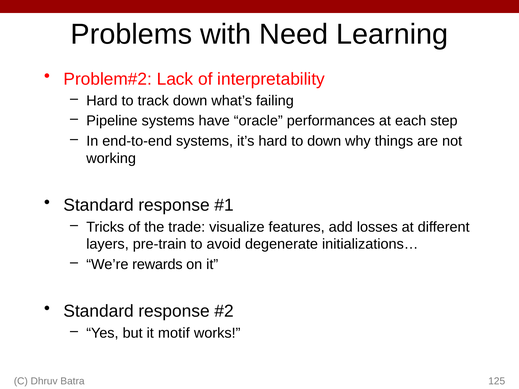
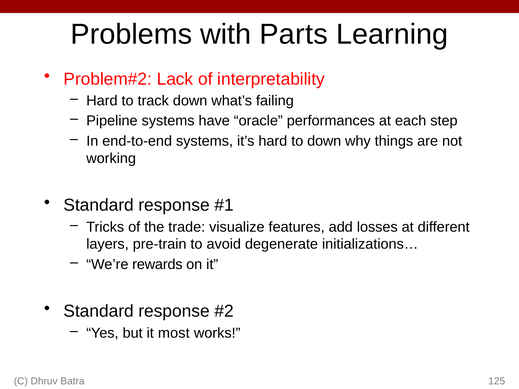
Need: Need -> Parts (294, 34)
motif: motif -> most (174, 333)
